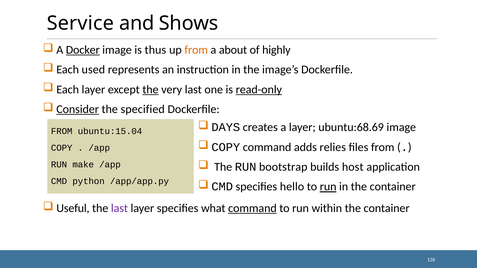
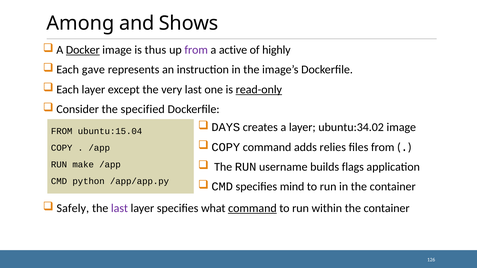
Service: Service -> Among (81, 23)
from colour: orange -> purple (196, 50)
about: about -> active (233, 50)
used: used -> gave (93, 70)
the underline: present -> none (151, 90)
Consider underline: present -> none (78, 109)
ubuntu:68.69: ubuntu:68.69 -> ubuntu:34.02 (351, 127)
bootstrap: bootstrap -> username (283, 167)
host: host -> flags (353, 167)
hello: hello -> mind (292, 187)
run underline: present -> none (328, 187)
Useful: Useful -> Safely (73, 209)
